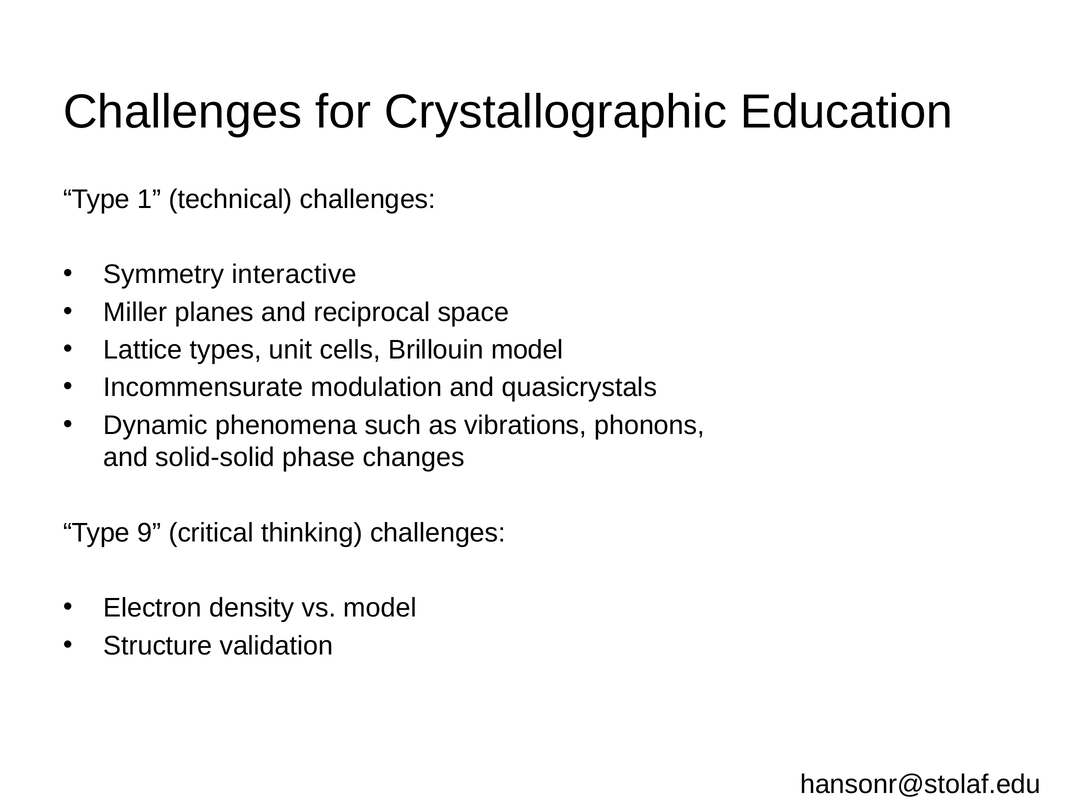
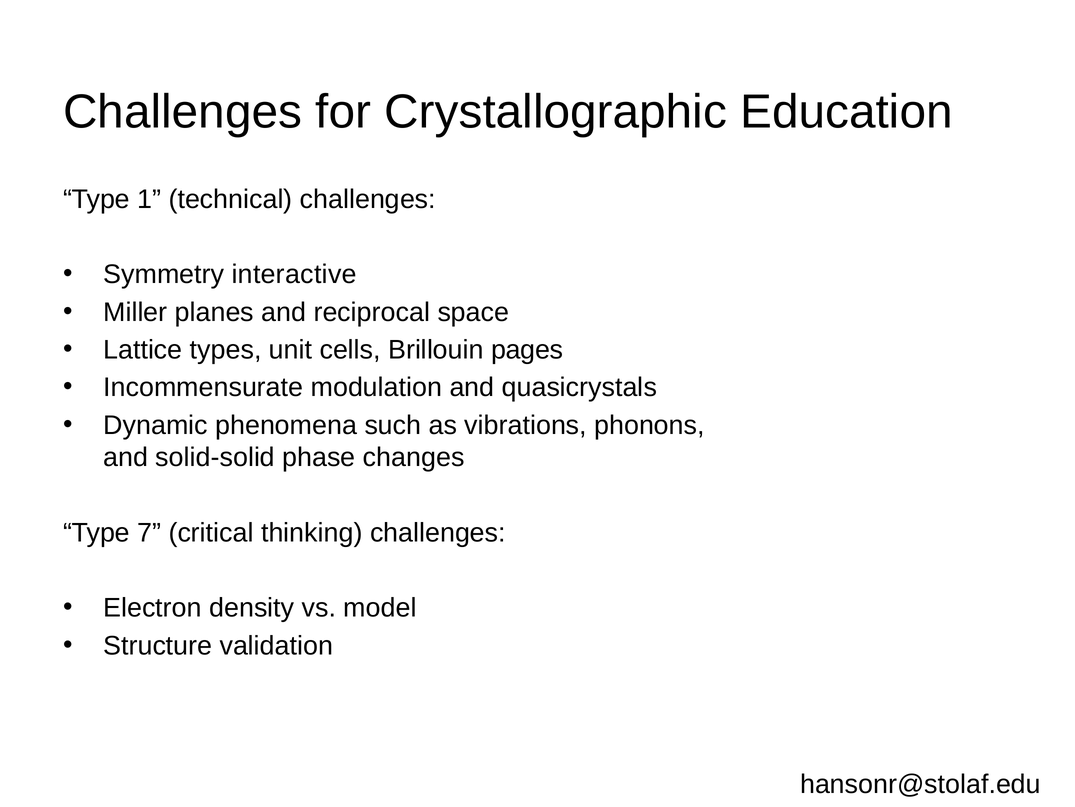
Brillouin model: model -> pages (527, 349)
9: 9 -> 7 (149, 532)
